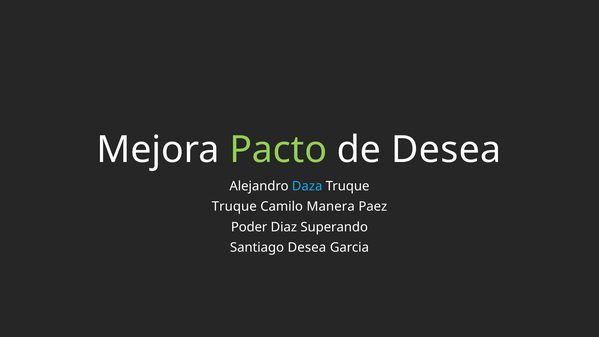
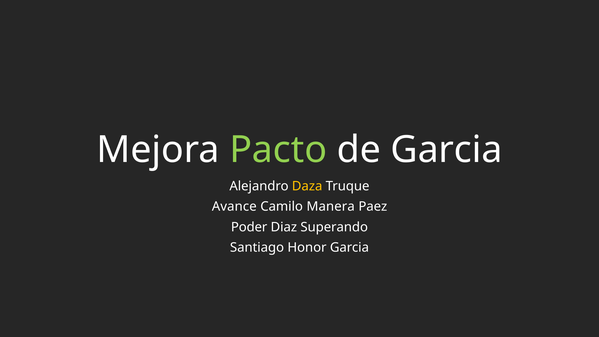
de Desea: Desea -> Garcia (447, 150)
Daza colour: light blue -> yellow (307, 186)
Truque: Truque -> Avance (234, 207)
Santiago Desea: Desea -> Honor (307, 247)
